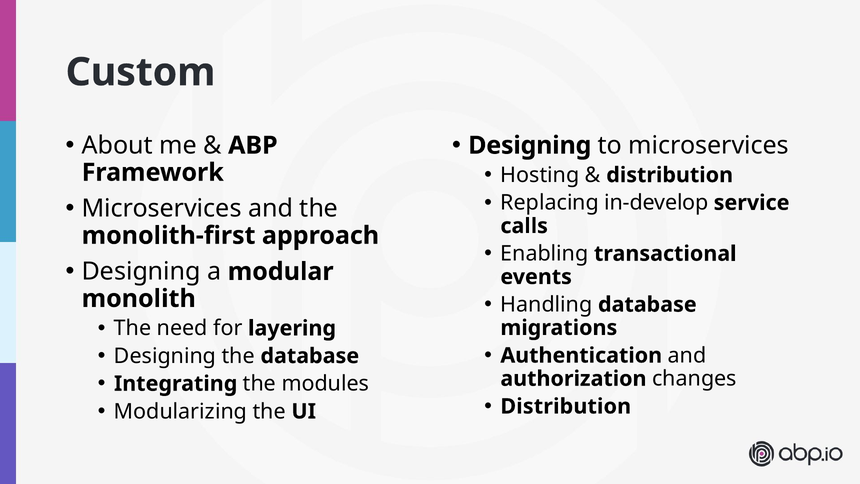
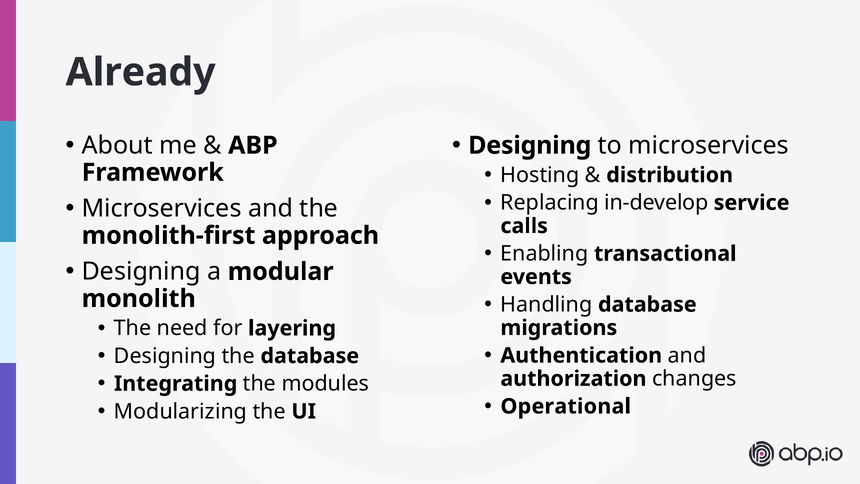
Custom: Custom -> Already (141, 72)
Distribution: Distribution -> Operational (566, 406)
